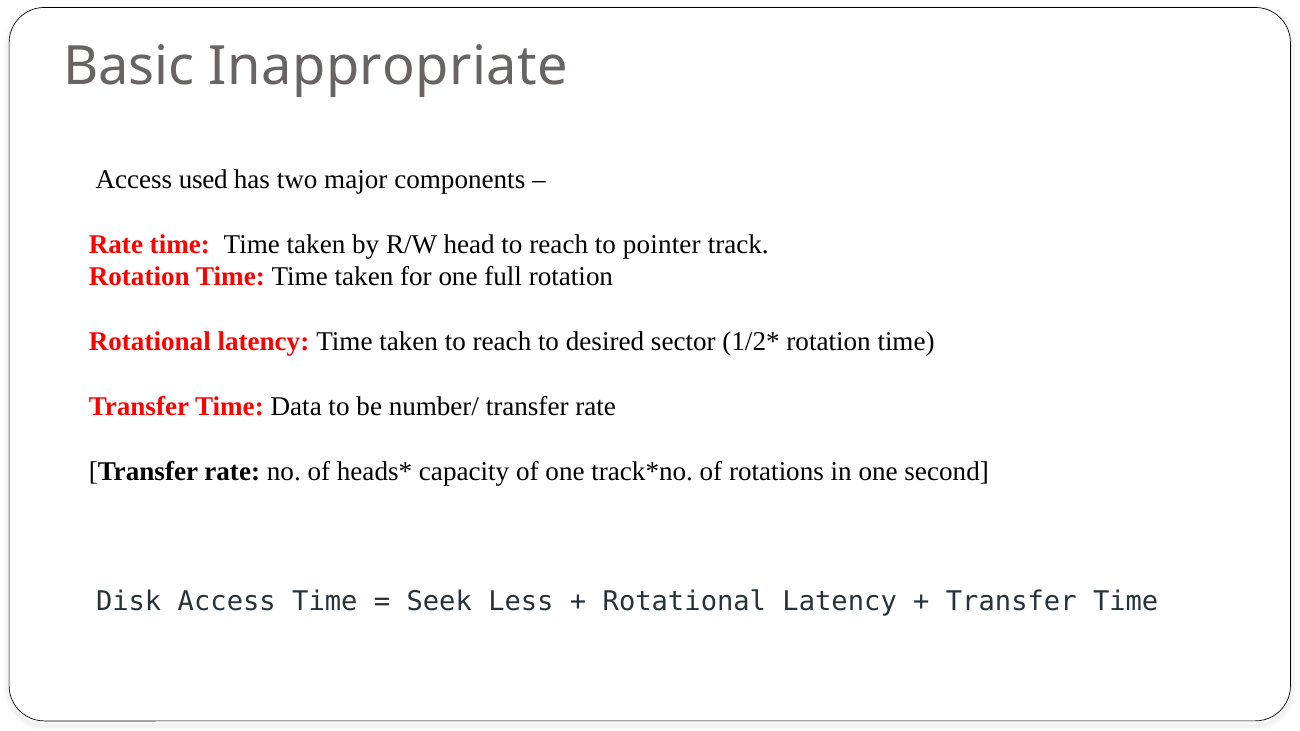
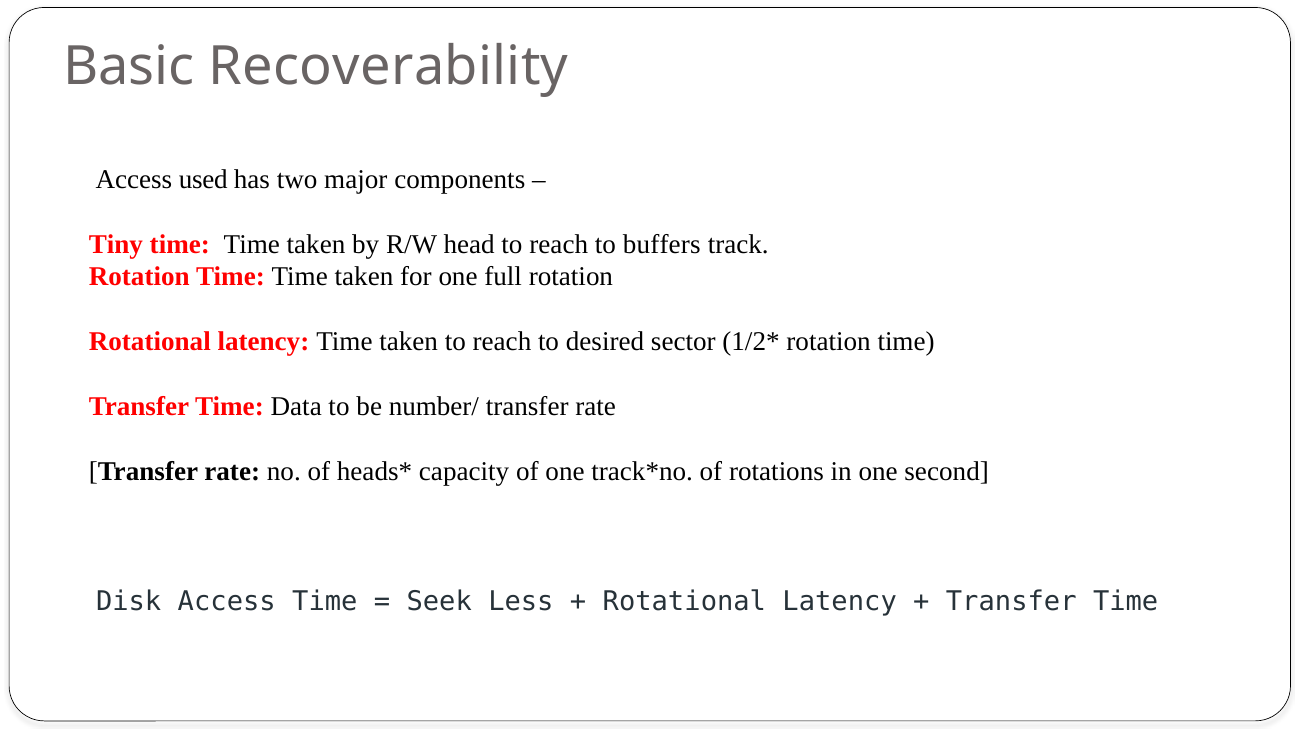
Inappropriate: Inappropriate -> Recoverability (389, 67)
Rate: Rate -> Tiny (116, 245)
pointer: pointer -> buffers (662, 245)
